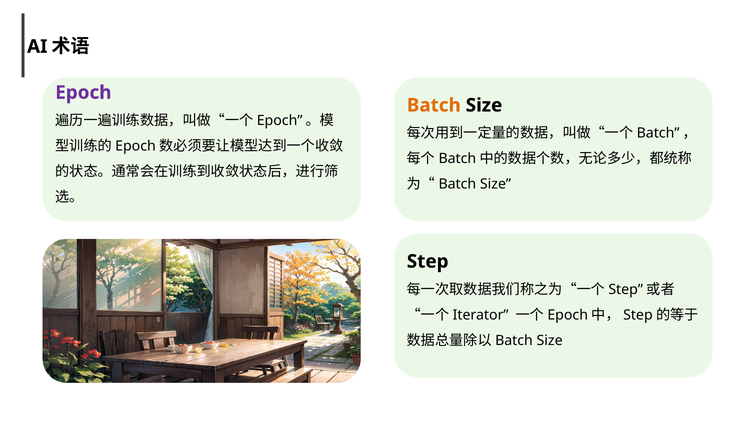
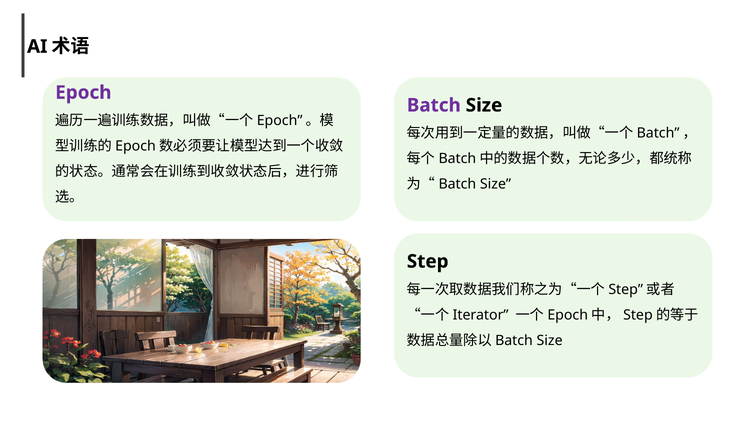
Batch colour: orange -> purple (434, 105)
